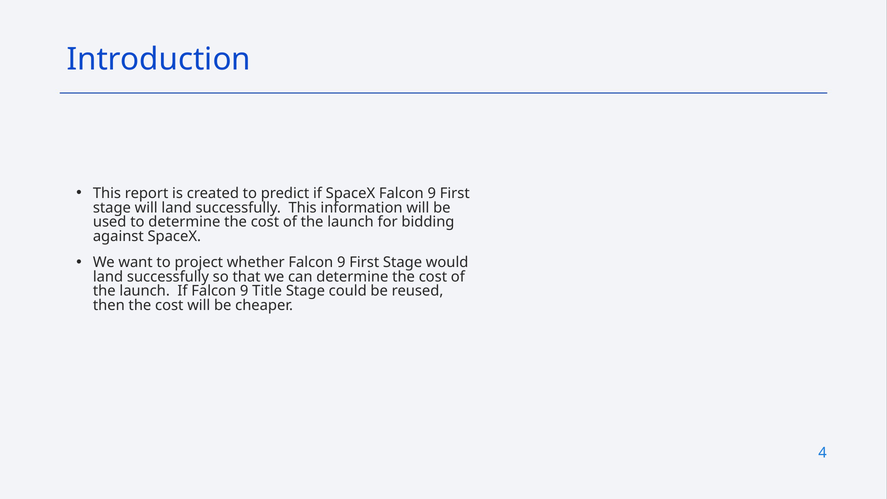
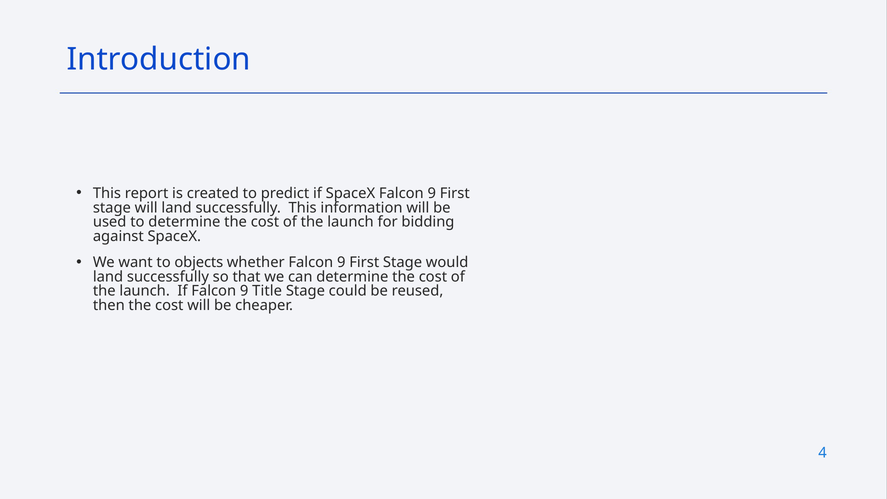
project: project -> objects (199, 262)
